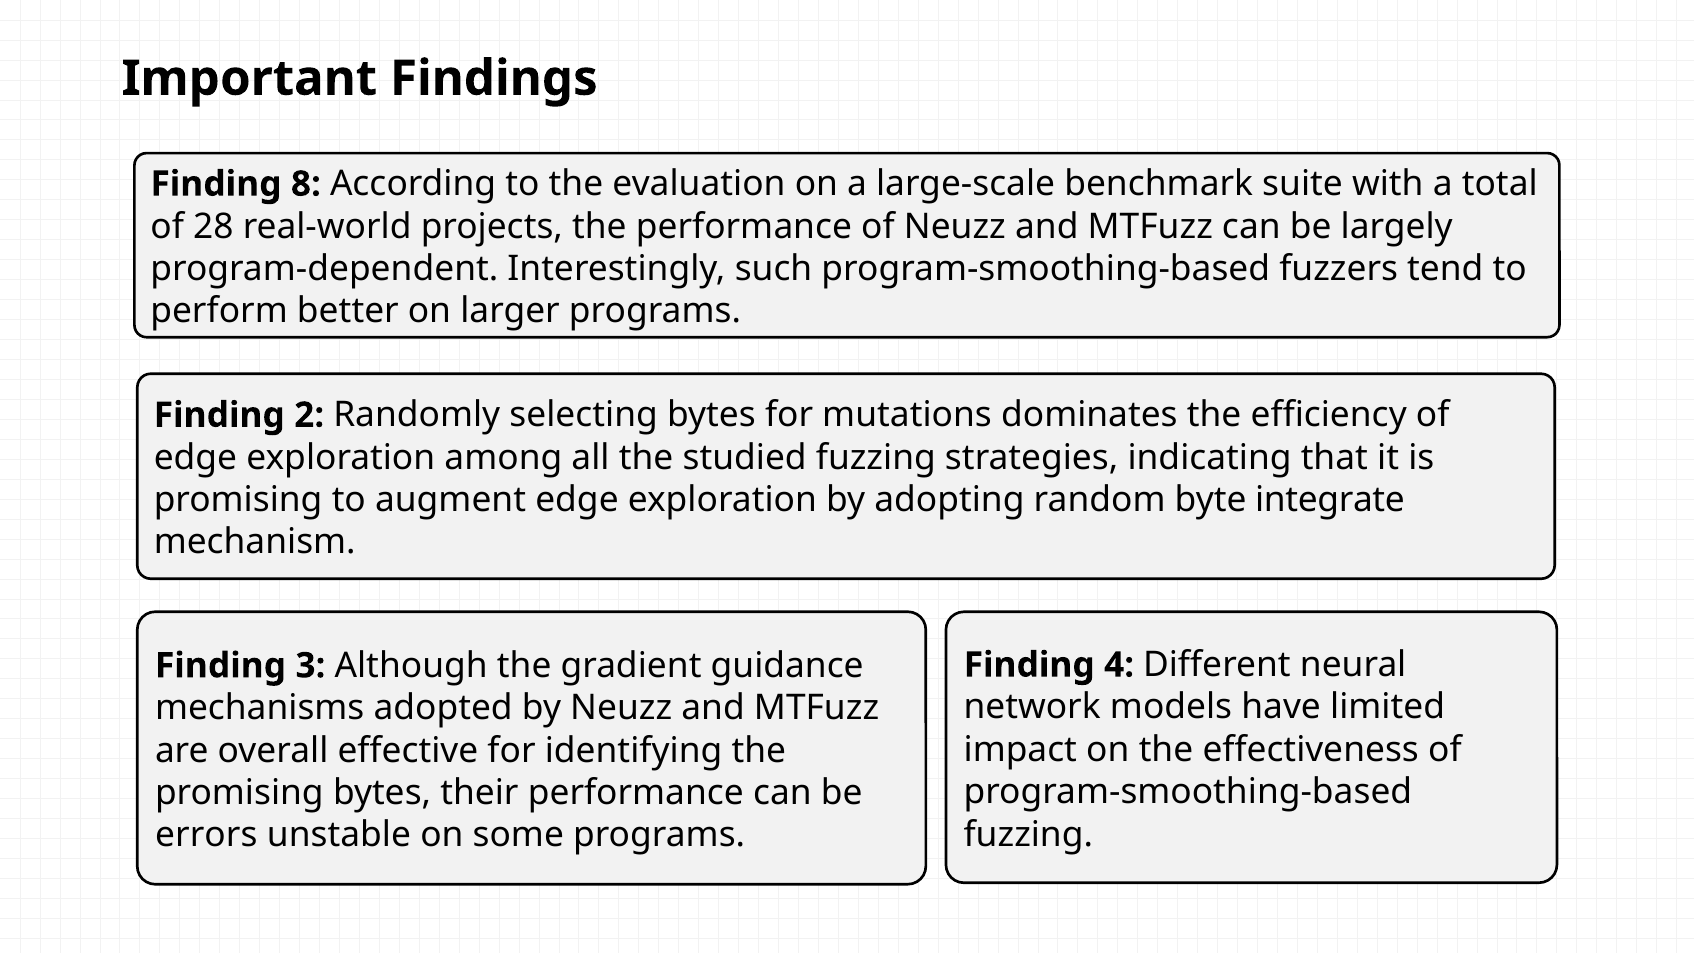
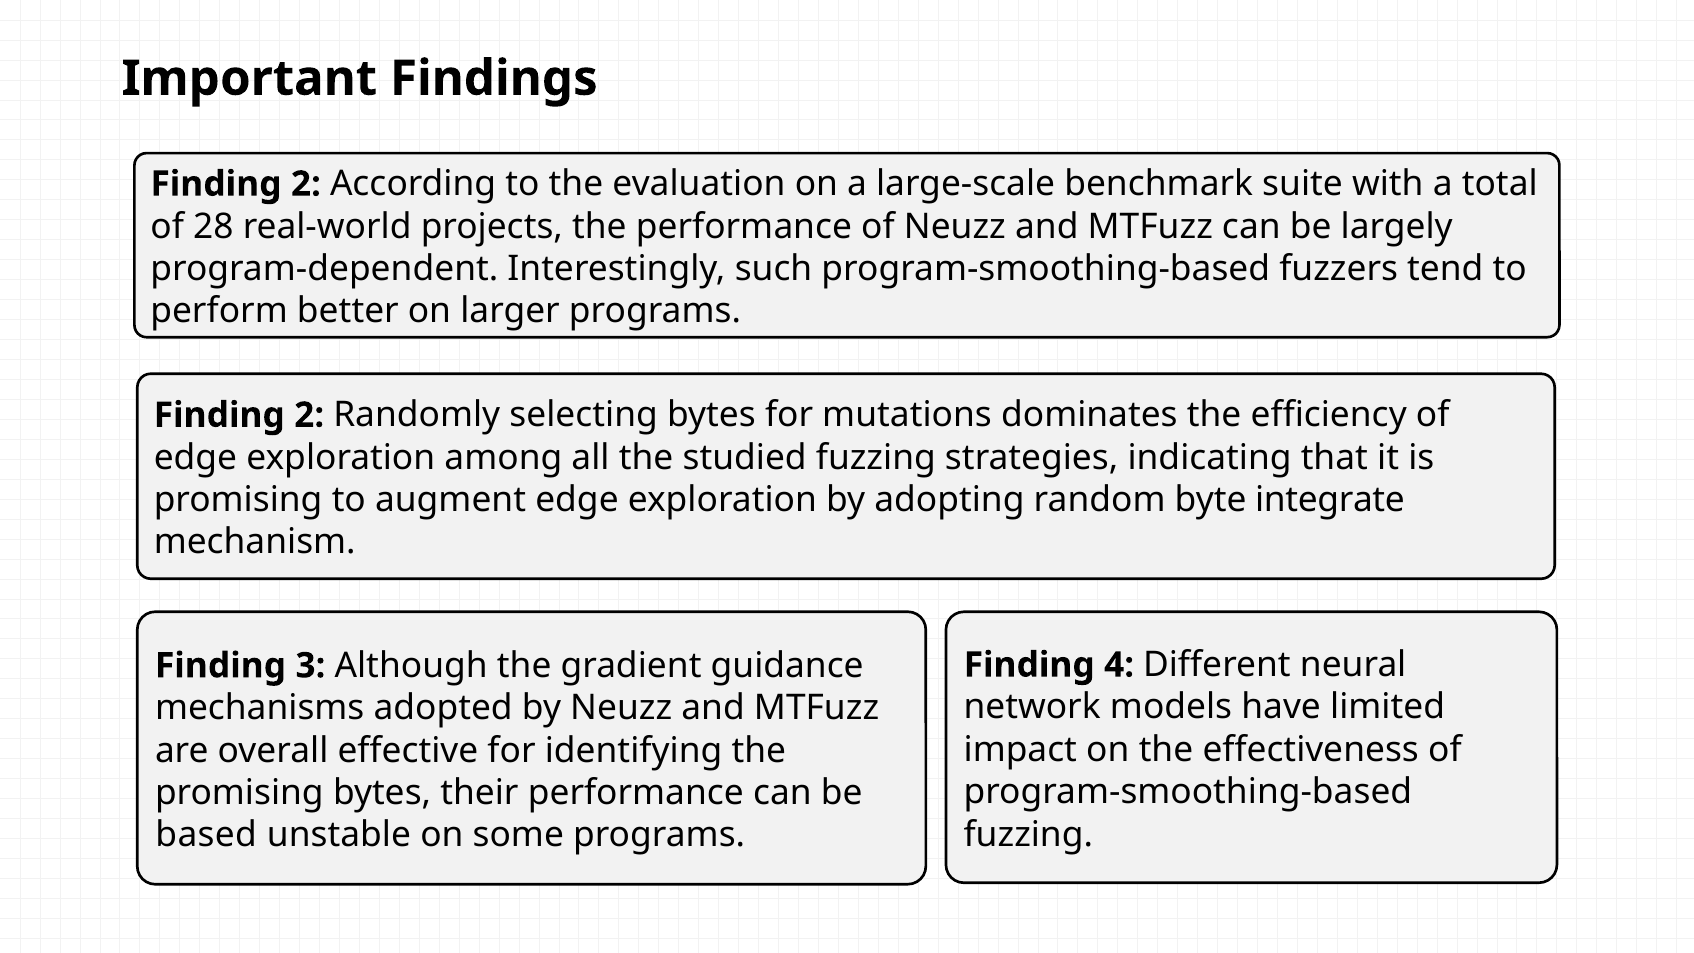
8: 8 -> 2 (306, 184)
errors: errors -> based (206, 835)
